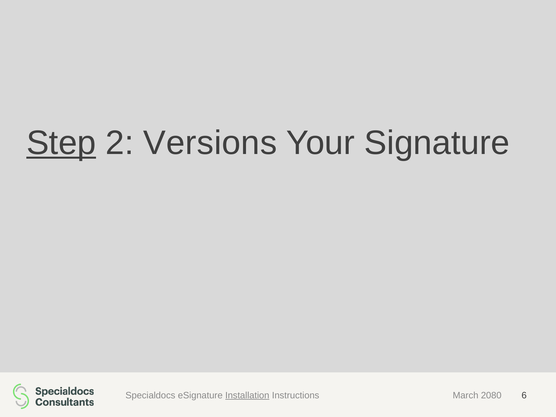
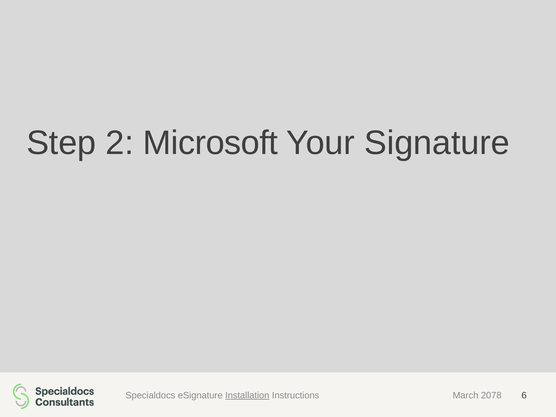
Step underline: present -> none (61, 143)
Versions: Versions -> Microsoft (210, 143)
2080: 2080 -> 2078 (491, 395)
